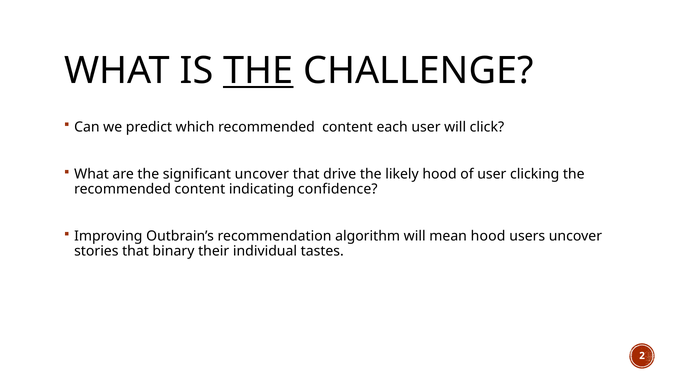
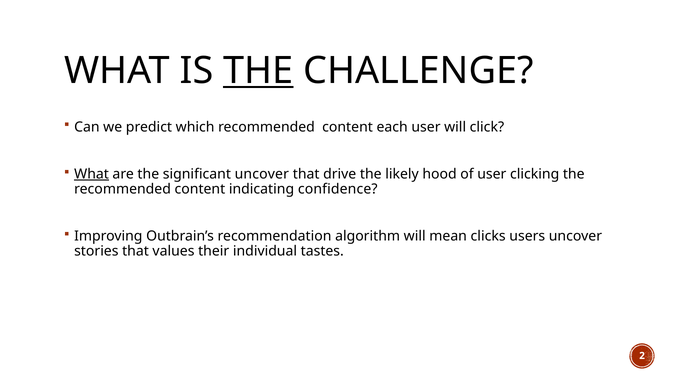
What underline: none -> present (92, 174)
mean hood: hood -> clicks (488, 236)
binary: binary -> values (173, 252)
